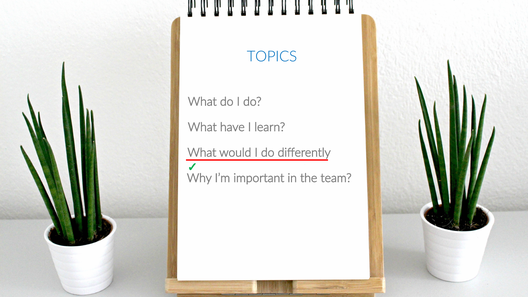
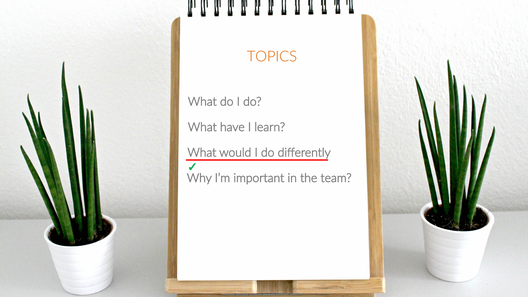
TOPICS colour: blue -> orange (272, 57)
